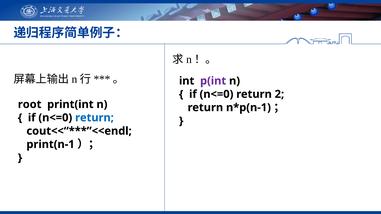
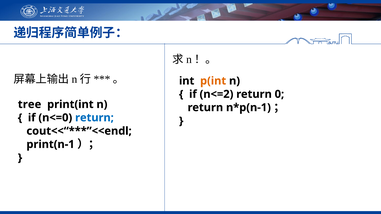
p(int colour: purple -> orange (213, 81)
n<=0: n<=0 -> n<=2 (216, 94)
2: 2 -> 0 (279, 94)
root: root -> tree (30, 104)
